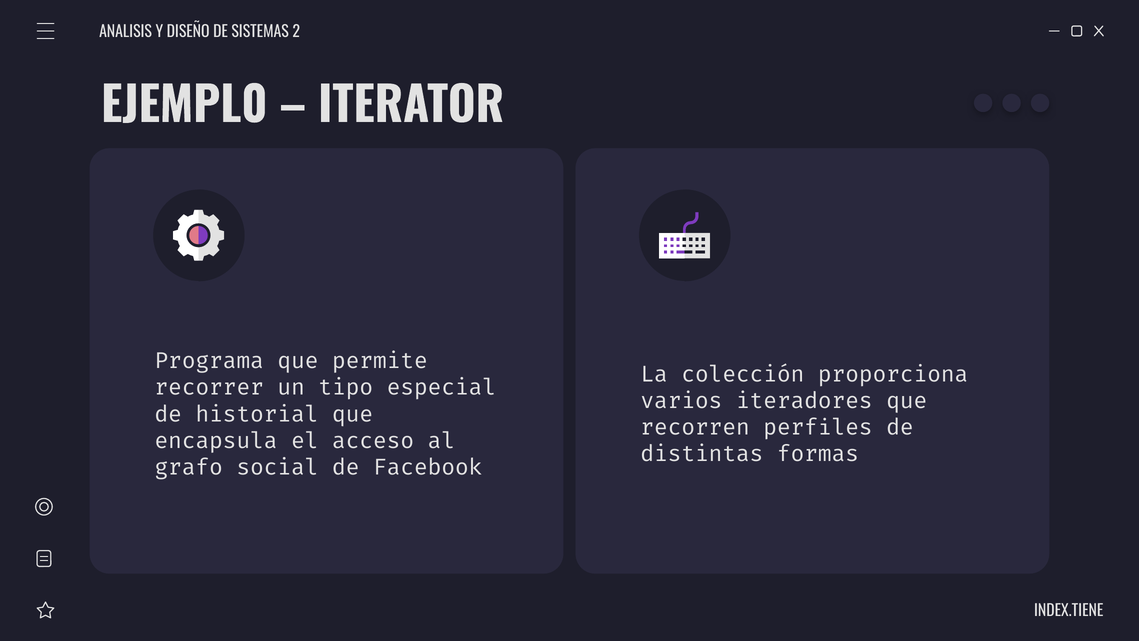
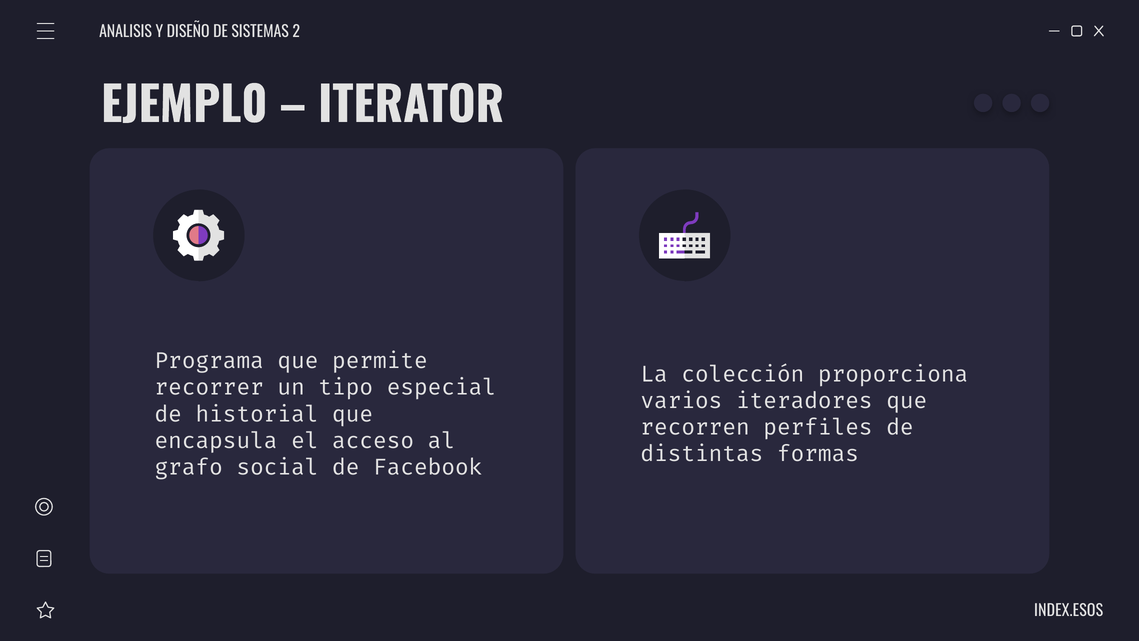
INDEX.TIENE: INDEX.TIENE -> INDEX.ESOS (1069, 611)
